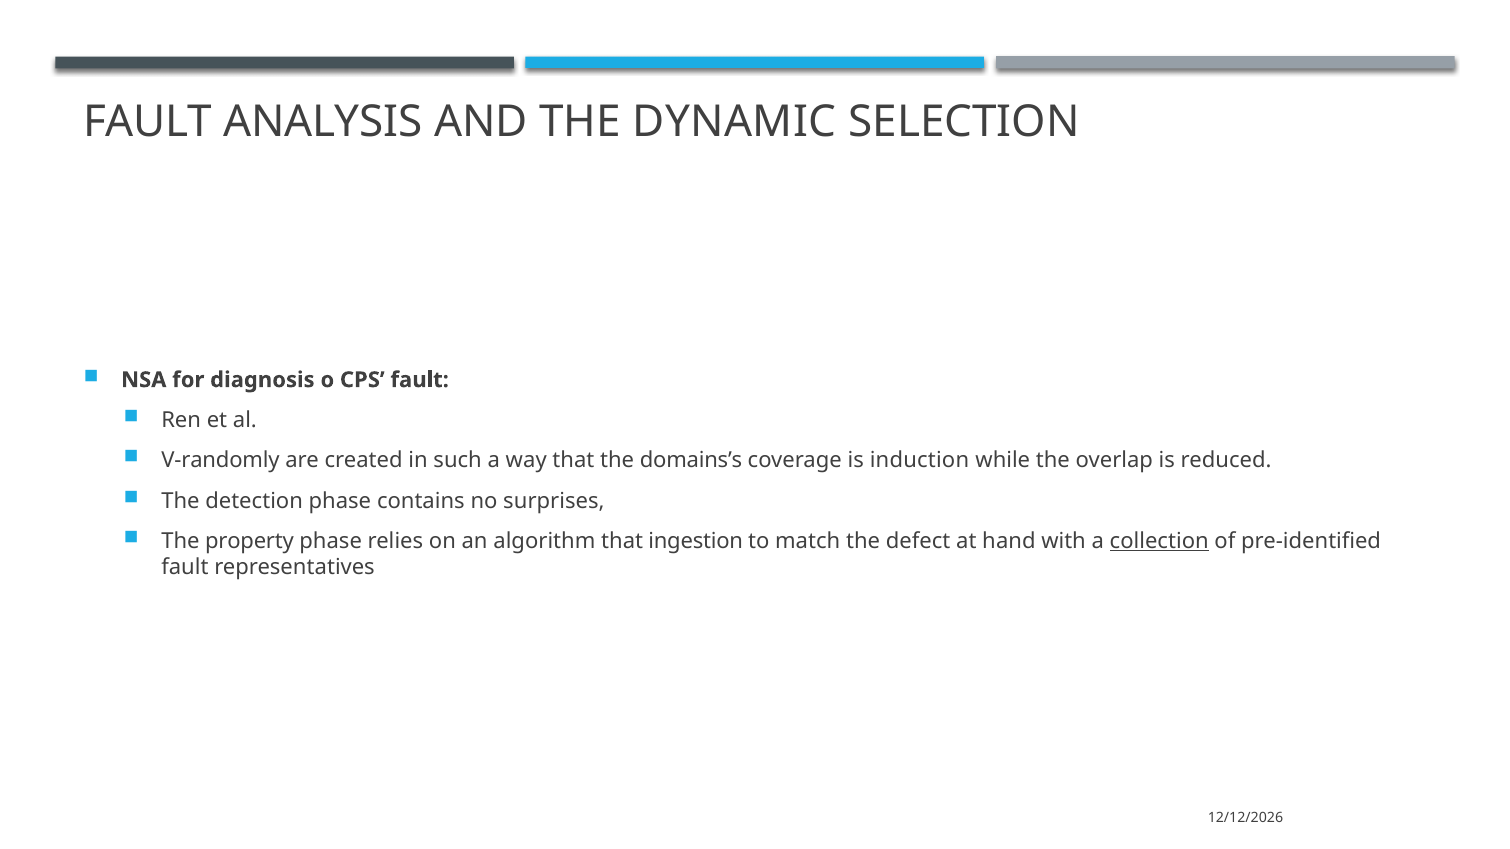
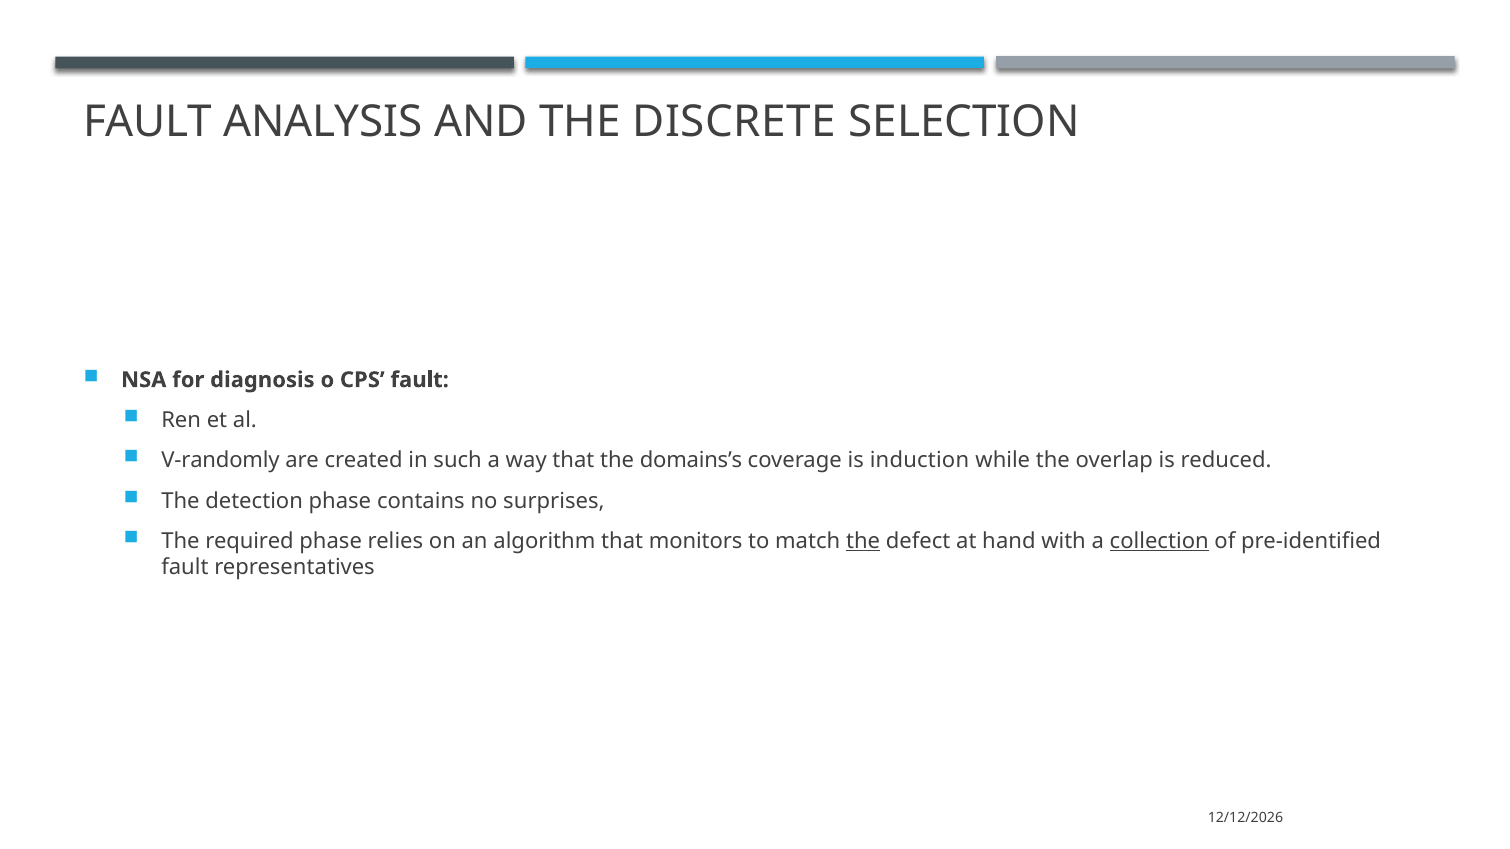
DYNAMIC: DYNAMIC -> DISCRETE (735, 122)
property: property -> required (249, 541)
ingestion: ingestion -> monitors (696, 541)
the underline: none -> present (863, 541)
